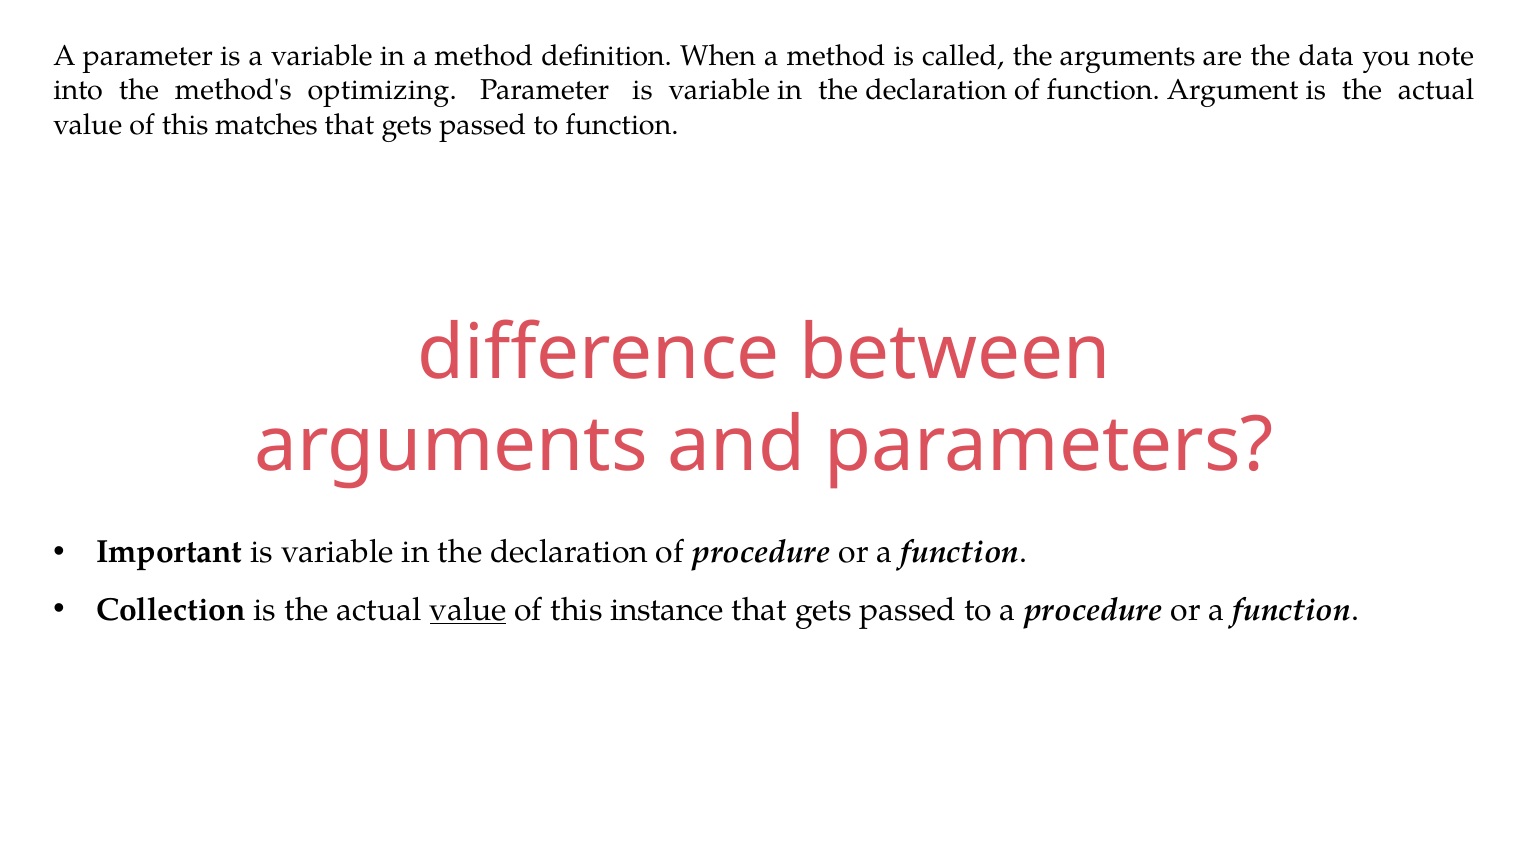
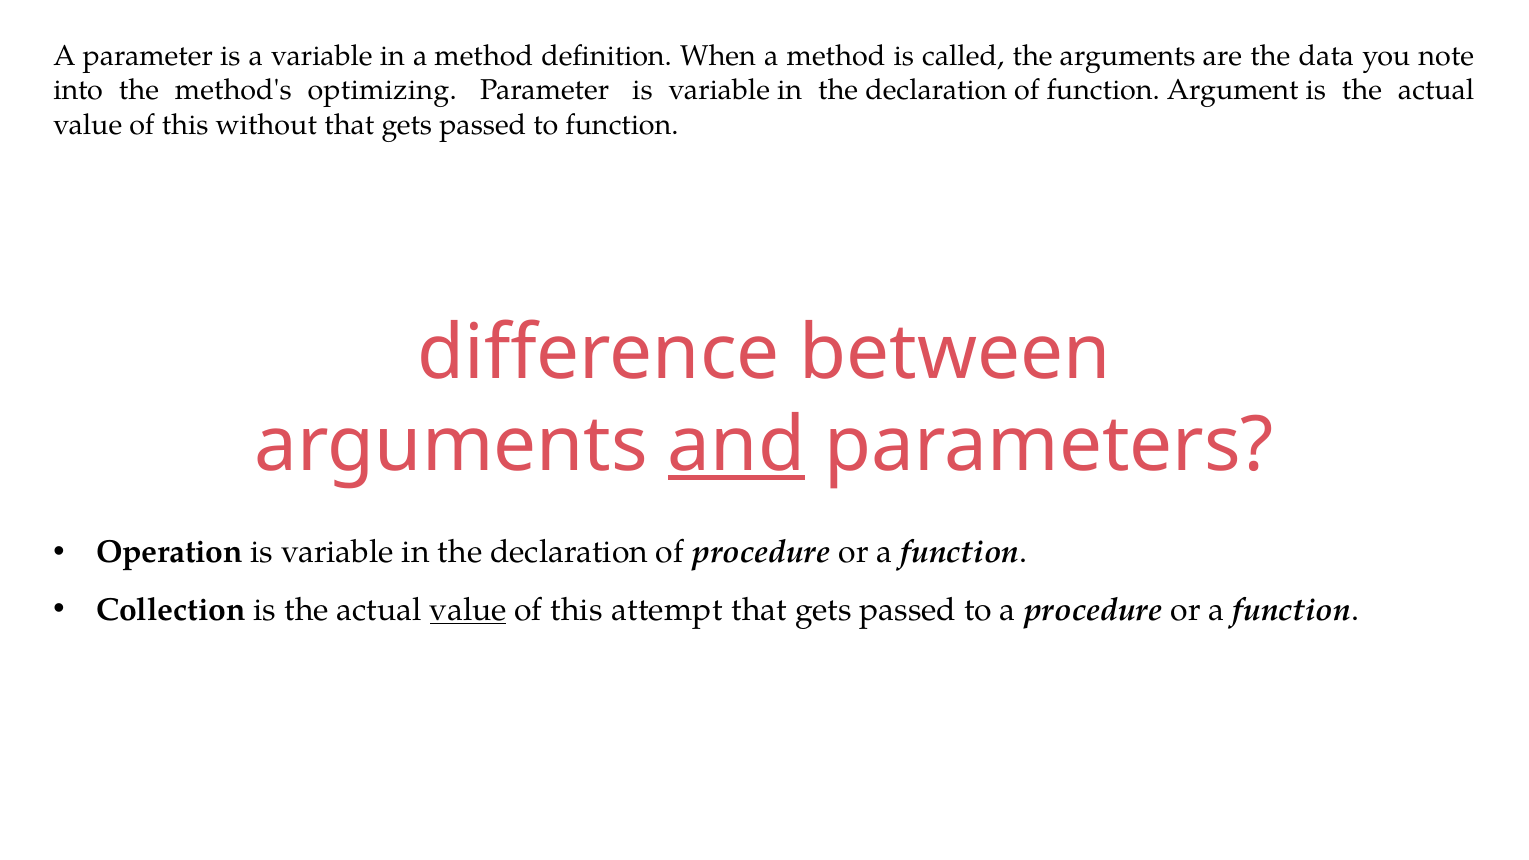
matches: matches -> without (266, 125)
and underline: none -> present (736, 445)
Important: Important -> Operation (170, 553)
instance: instance -> attempt (667, 610)
